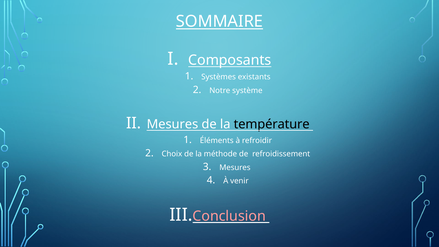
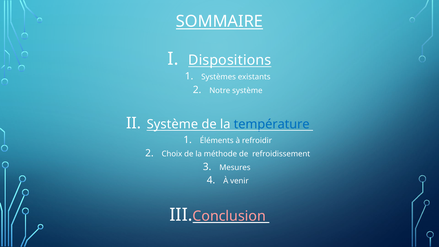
Composants: Composants -> Dispositions (230, 60)
Mesures: Mesures -> Système (172, 124)
température colour: black -> blue (272, 124)
